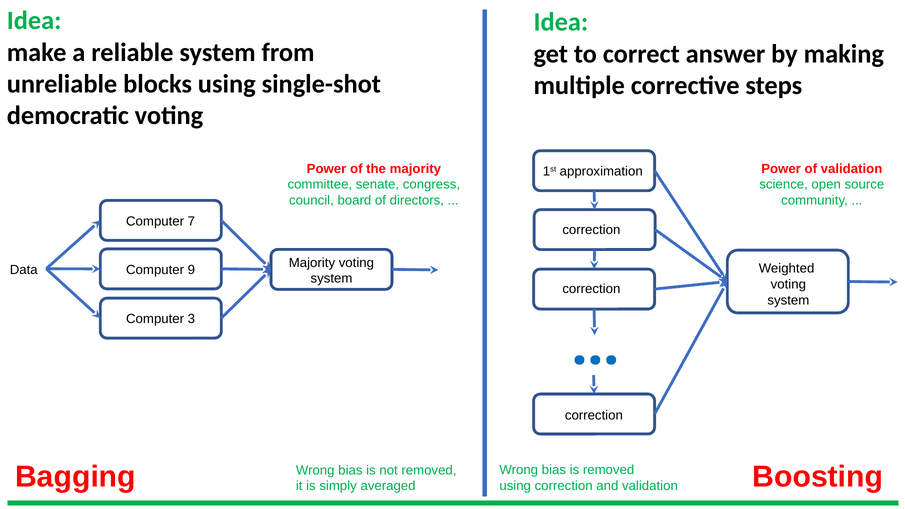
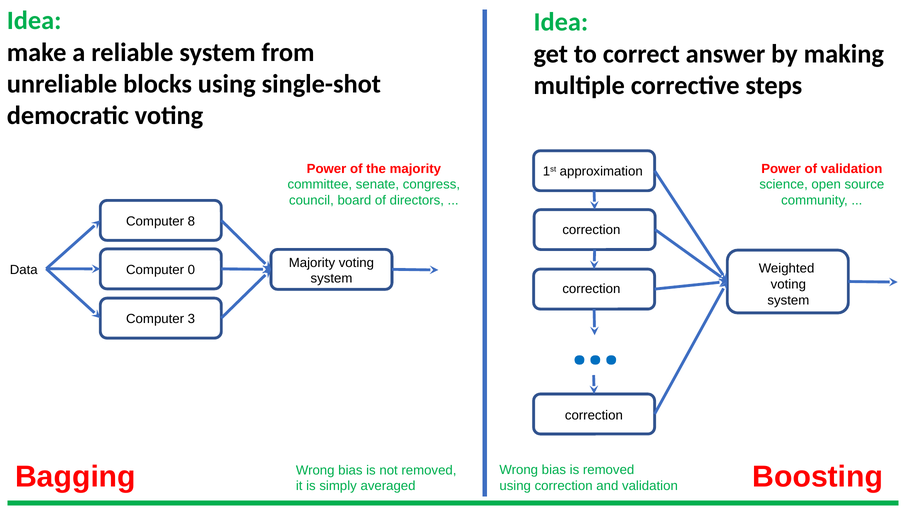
7: 7 -> 8 (191, 221)
9: 9 -> 0 (191, 270)
